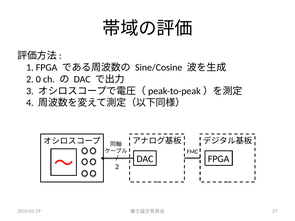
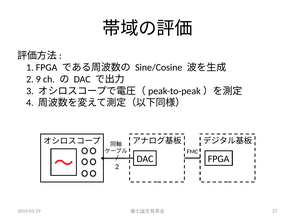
0: 0 -> 9 (38, 79)
